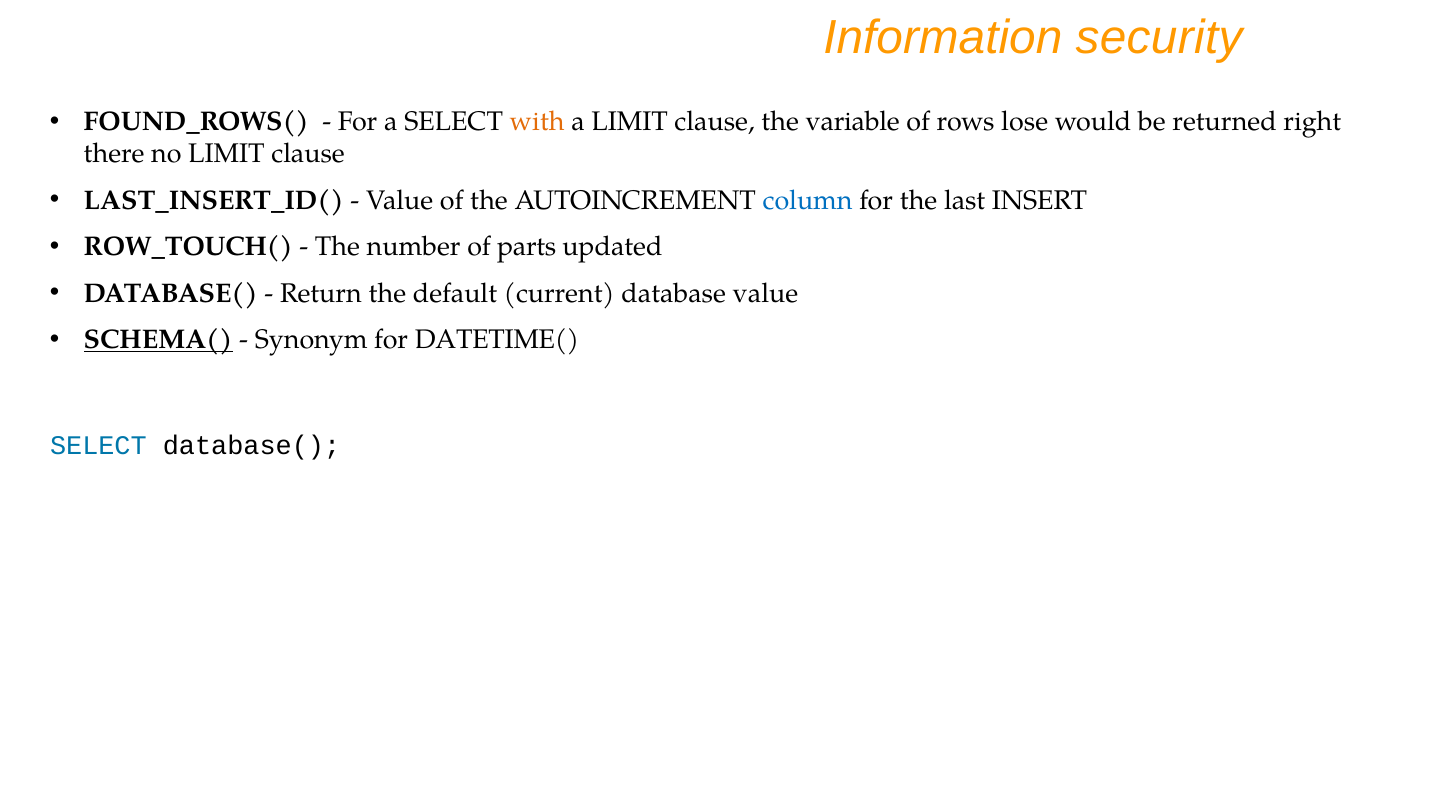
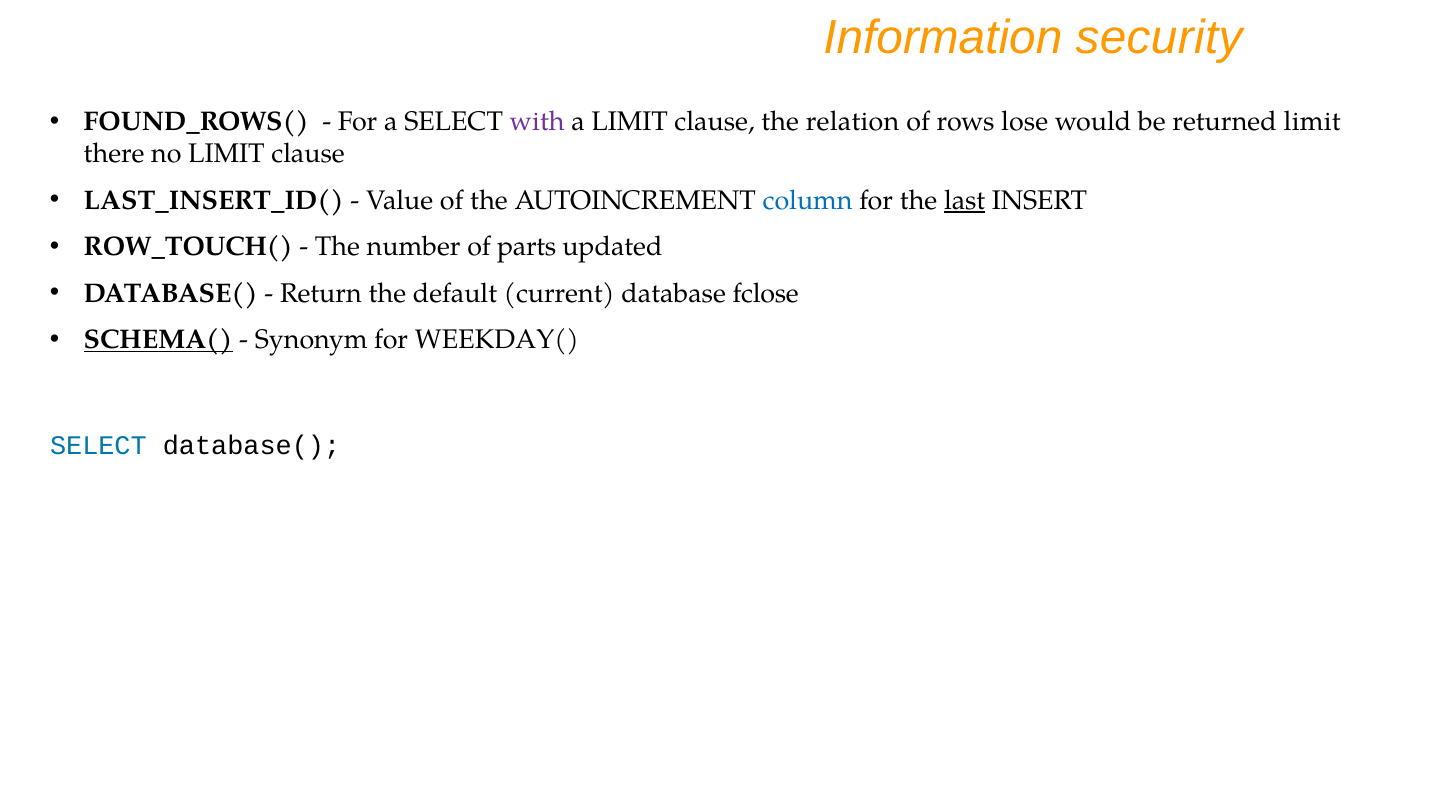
with colour: orange -> purple (537, 122)
variable: variable -> relation (853, 122)
returned right: right -> limit (1312, 122)
last underline: none -> present (965, 200)
database value: value -> fclose (766, 293)
DATETIME(: DATETIME( -> WEEKDAY( (497, 340)
